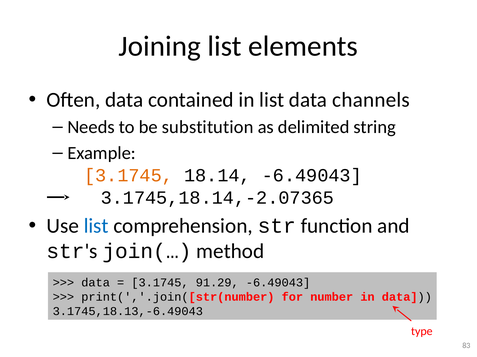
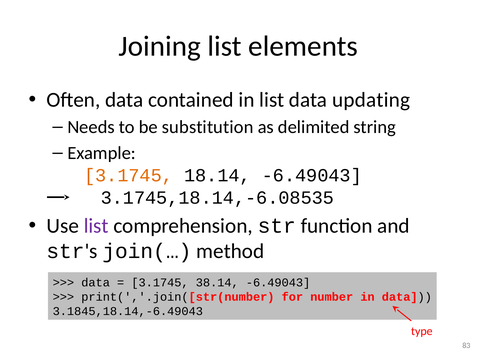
channels: channels -> updating (371, 100)
3.1745,18.14,-2.07365: 3.1745,18.14,-2.07365 -> 3.1745,18.14,-6.08535 (217, 198)
list colour: blue -> purple (96, 226)
91.29: 91.29 -> 38.14 (217, 283)
3.1745,18.13,-6.49043: 3.1745,18.13,-6.49043 -> 3.1845,18.14,-6.49043 (128, 312)
